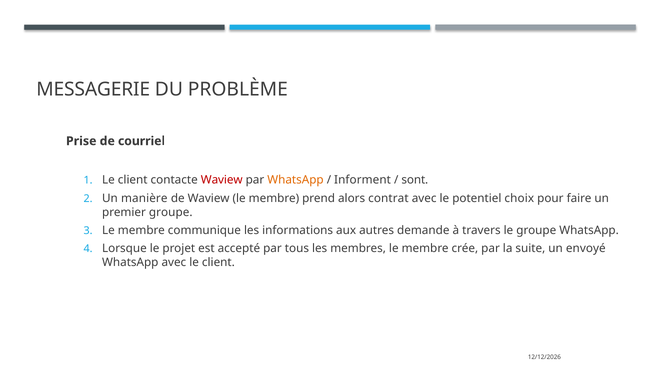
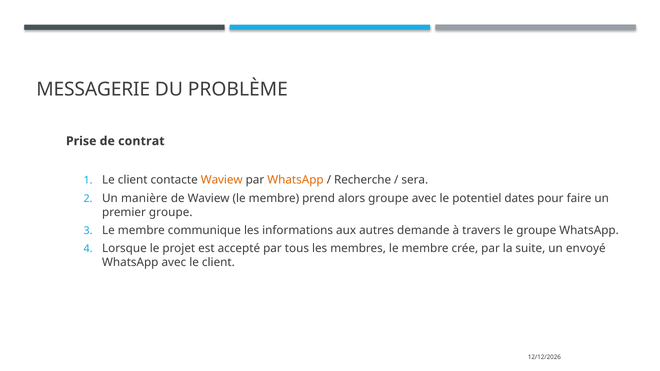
courriel: courriel -> contrat (141, 141)
Waview colour: red -> orange (222, 180)
Informent: Informent -> Recherche (363, 180)
sont: sont -> sera (415, 180)
alors contrat: contrat -> groupe (388, 198)
choix: choix -> dates (519, 198)
